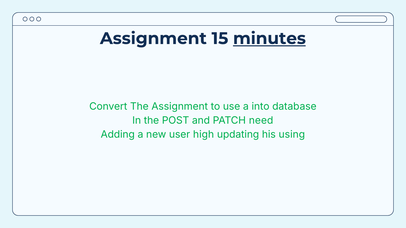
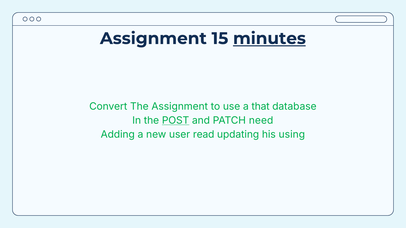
into: into -> that (261, 107)
POST underline: none -> present (176, 121)
high: high -> read (204, 135)
